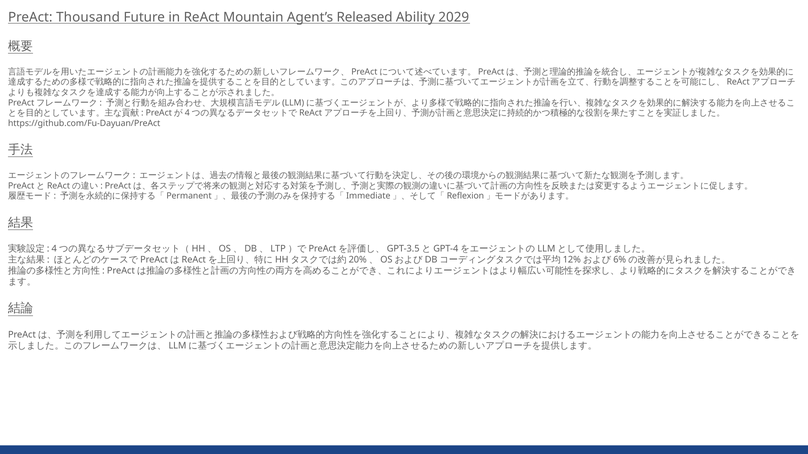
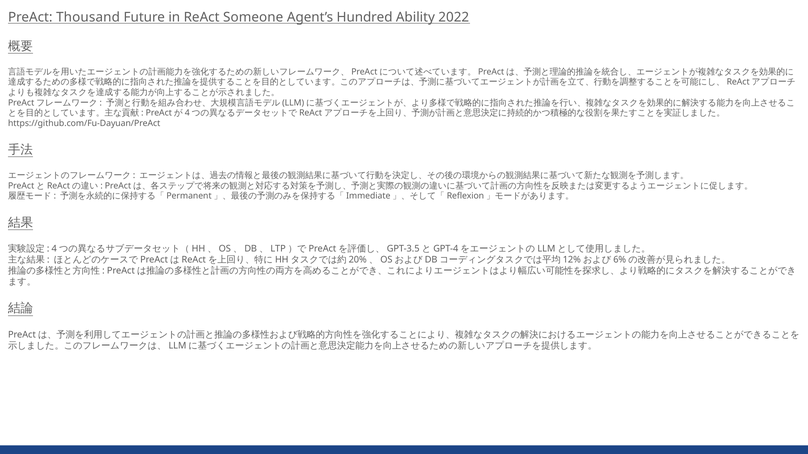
Mountain: Mountain -> Someone (253, 17)
Released: Released -> Hundred (365, 17)
2029: 2029 -> 2022 (454, 17)
